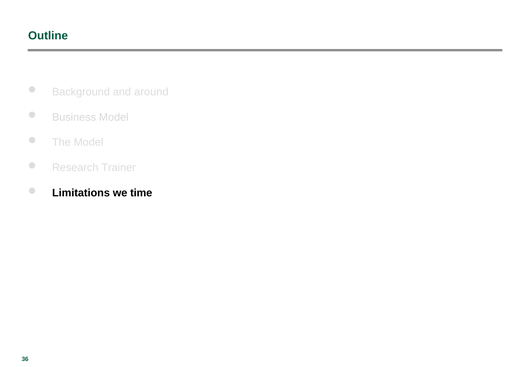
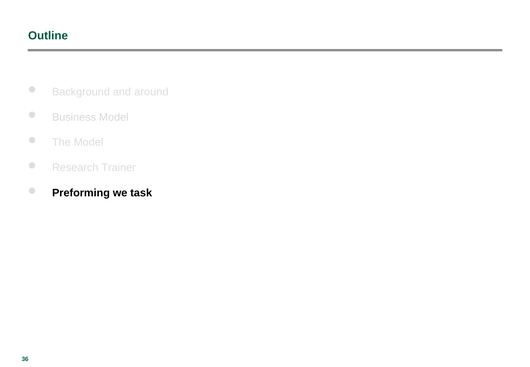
Limitations: Limitations -> Preforming (81, 193)
time: time -> task (141, 193)
